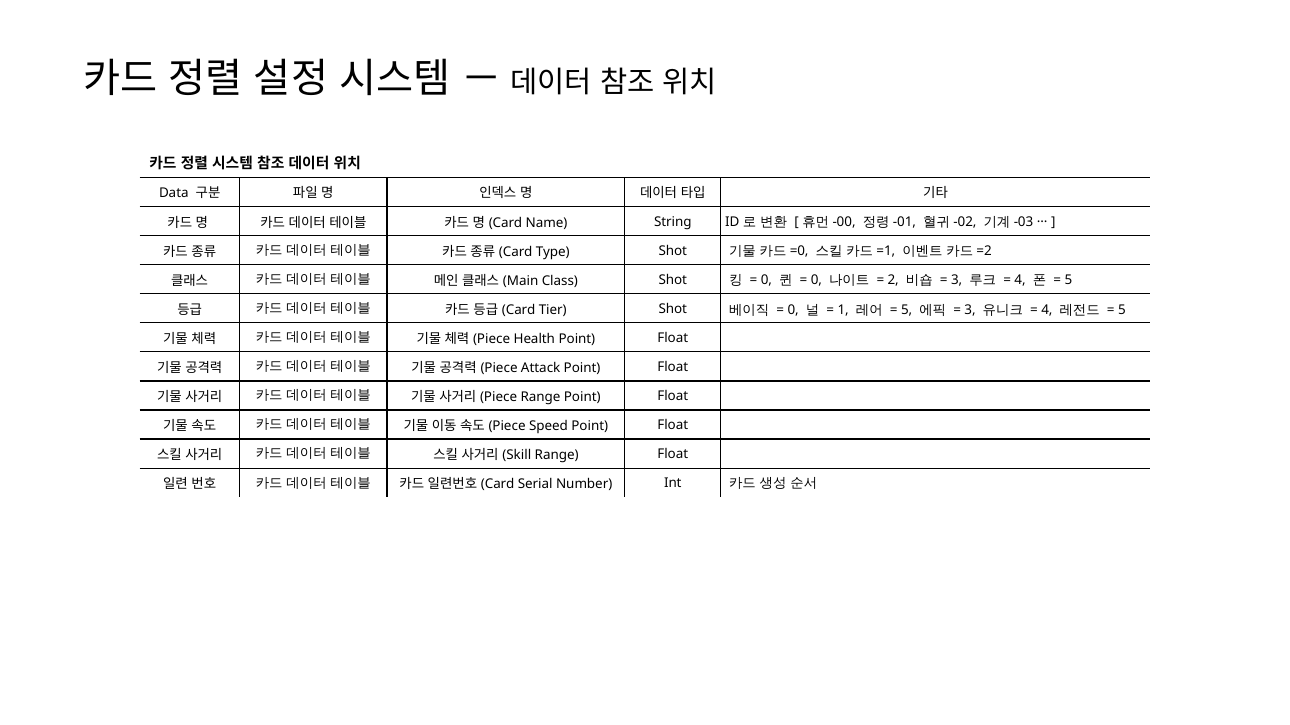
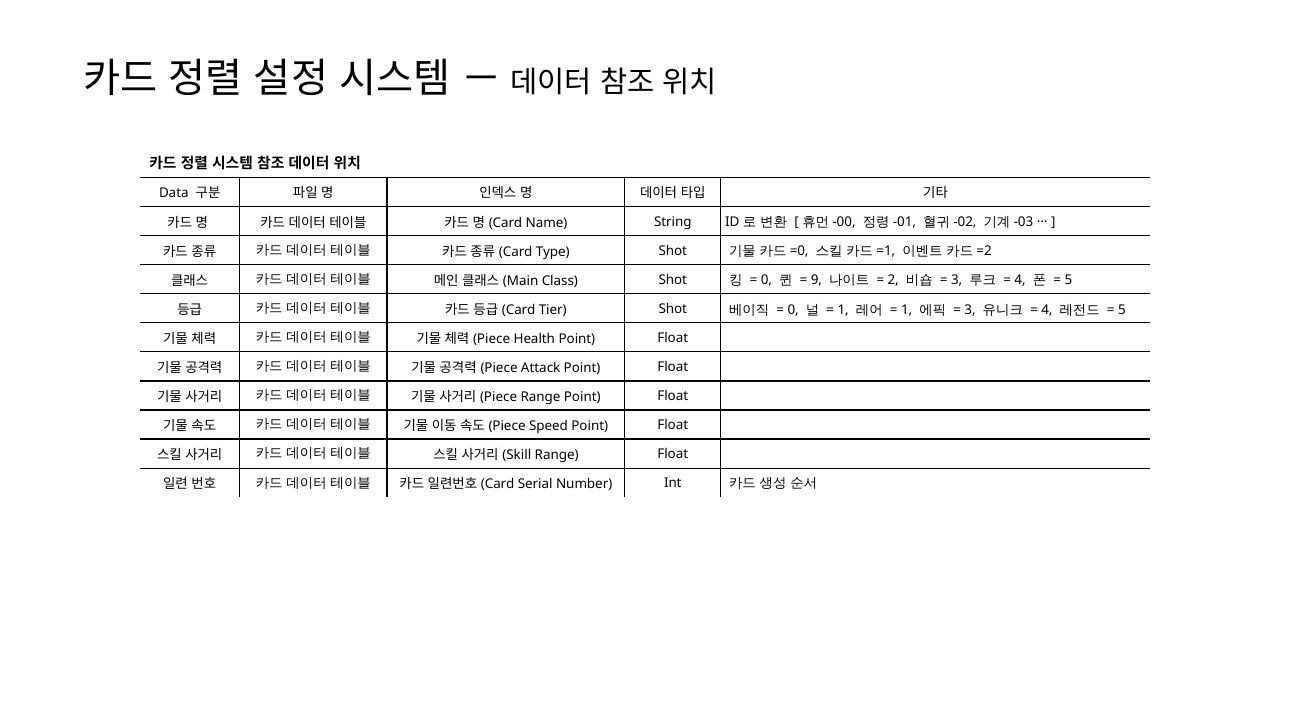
0: 0 -> 9 (816, 281)
5: 5 -> 1 (907, 310)
